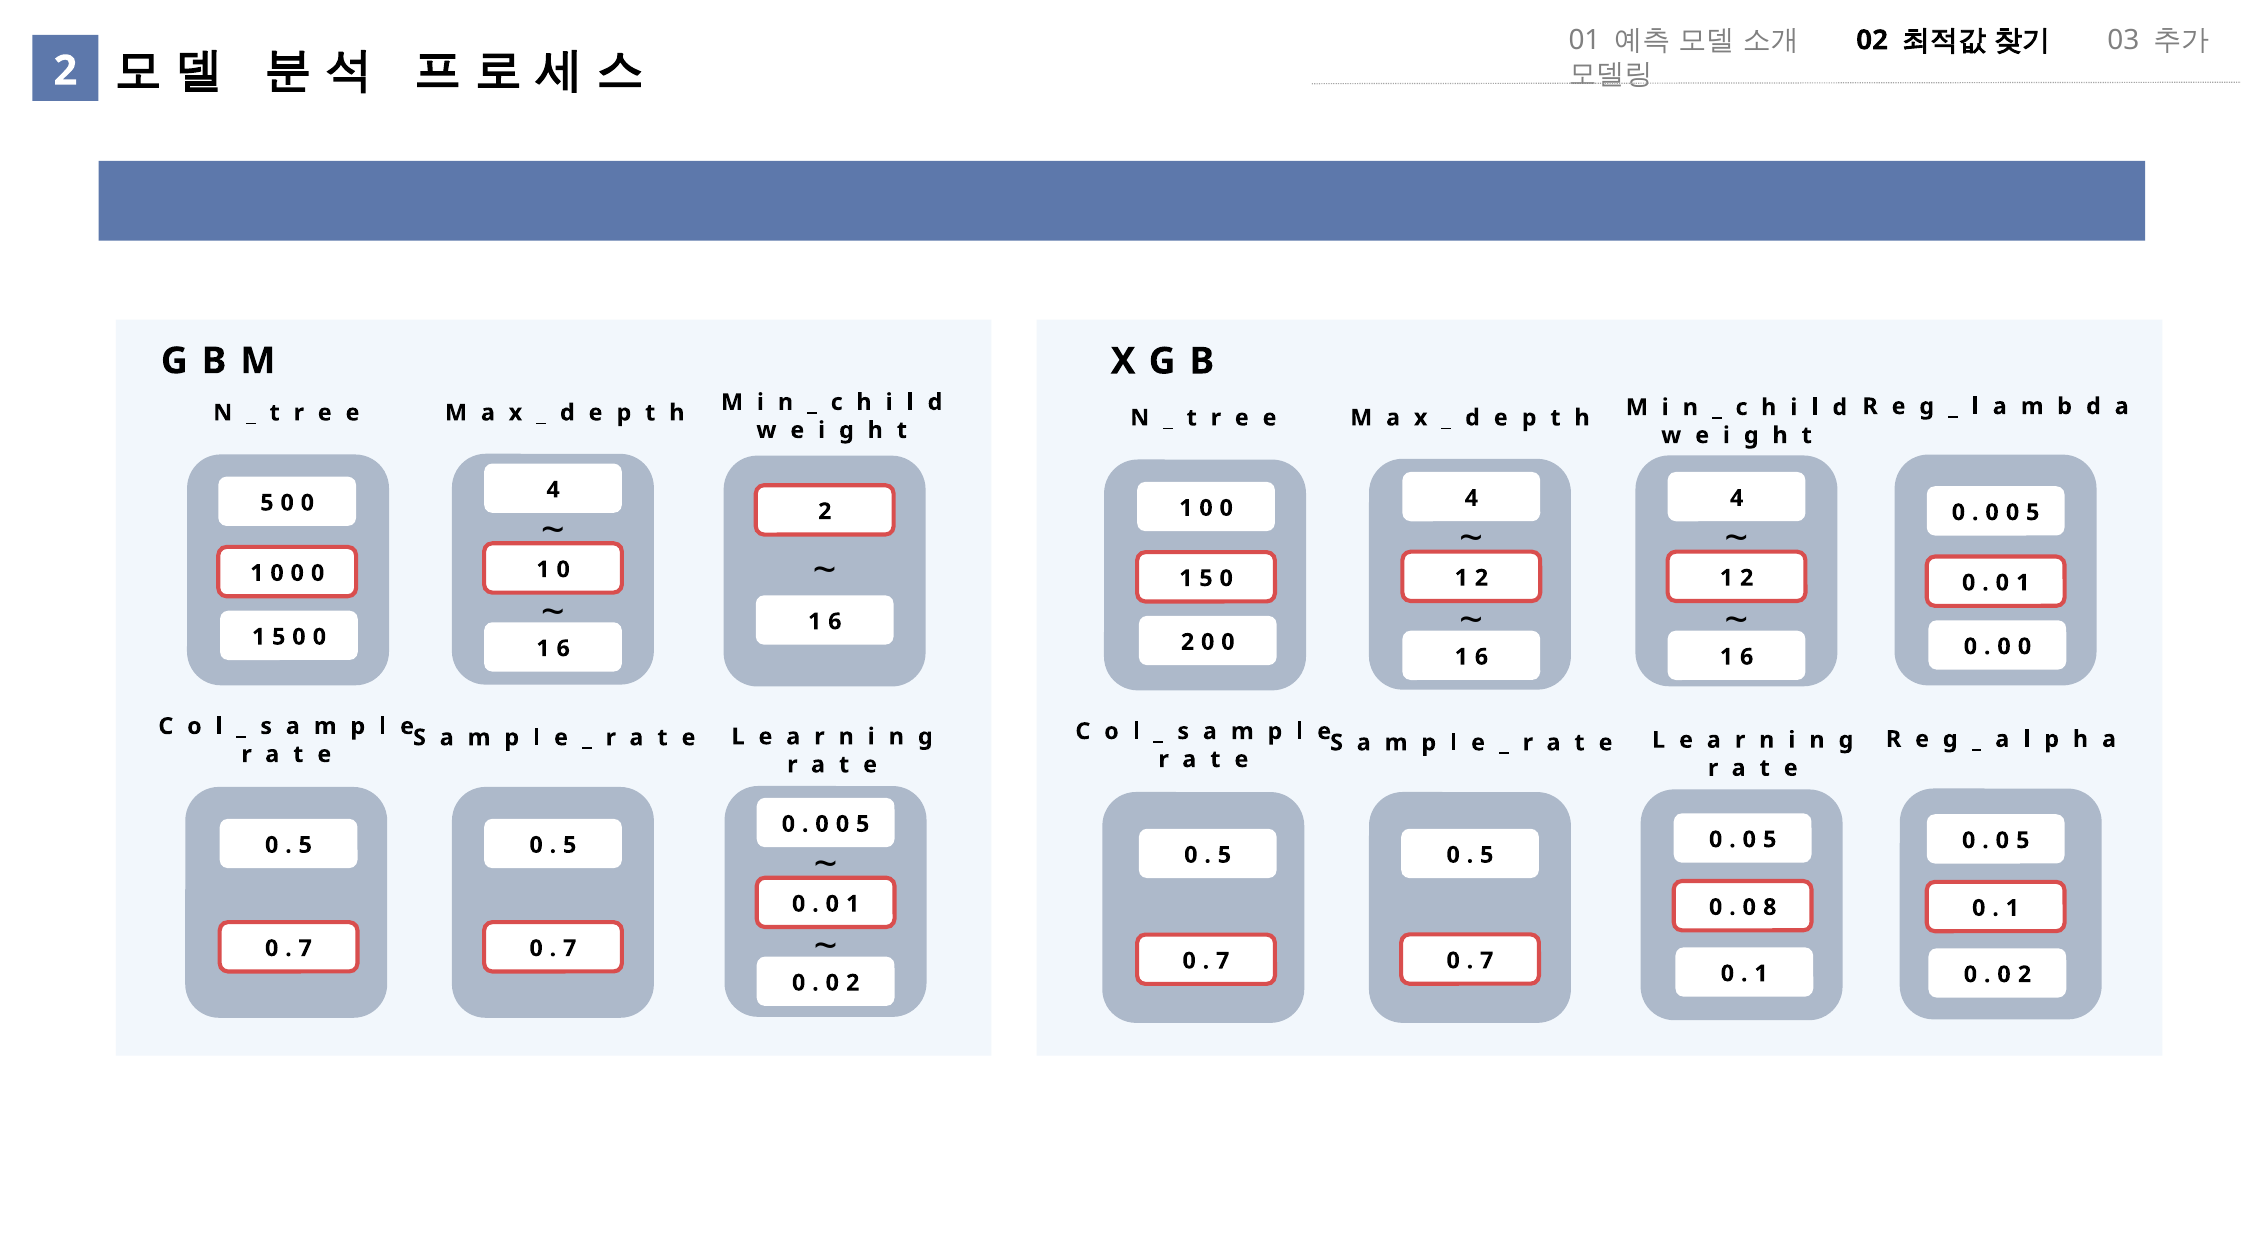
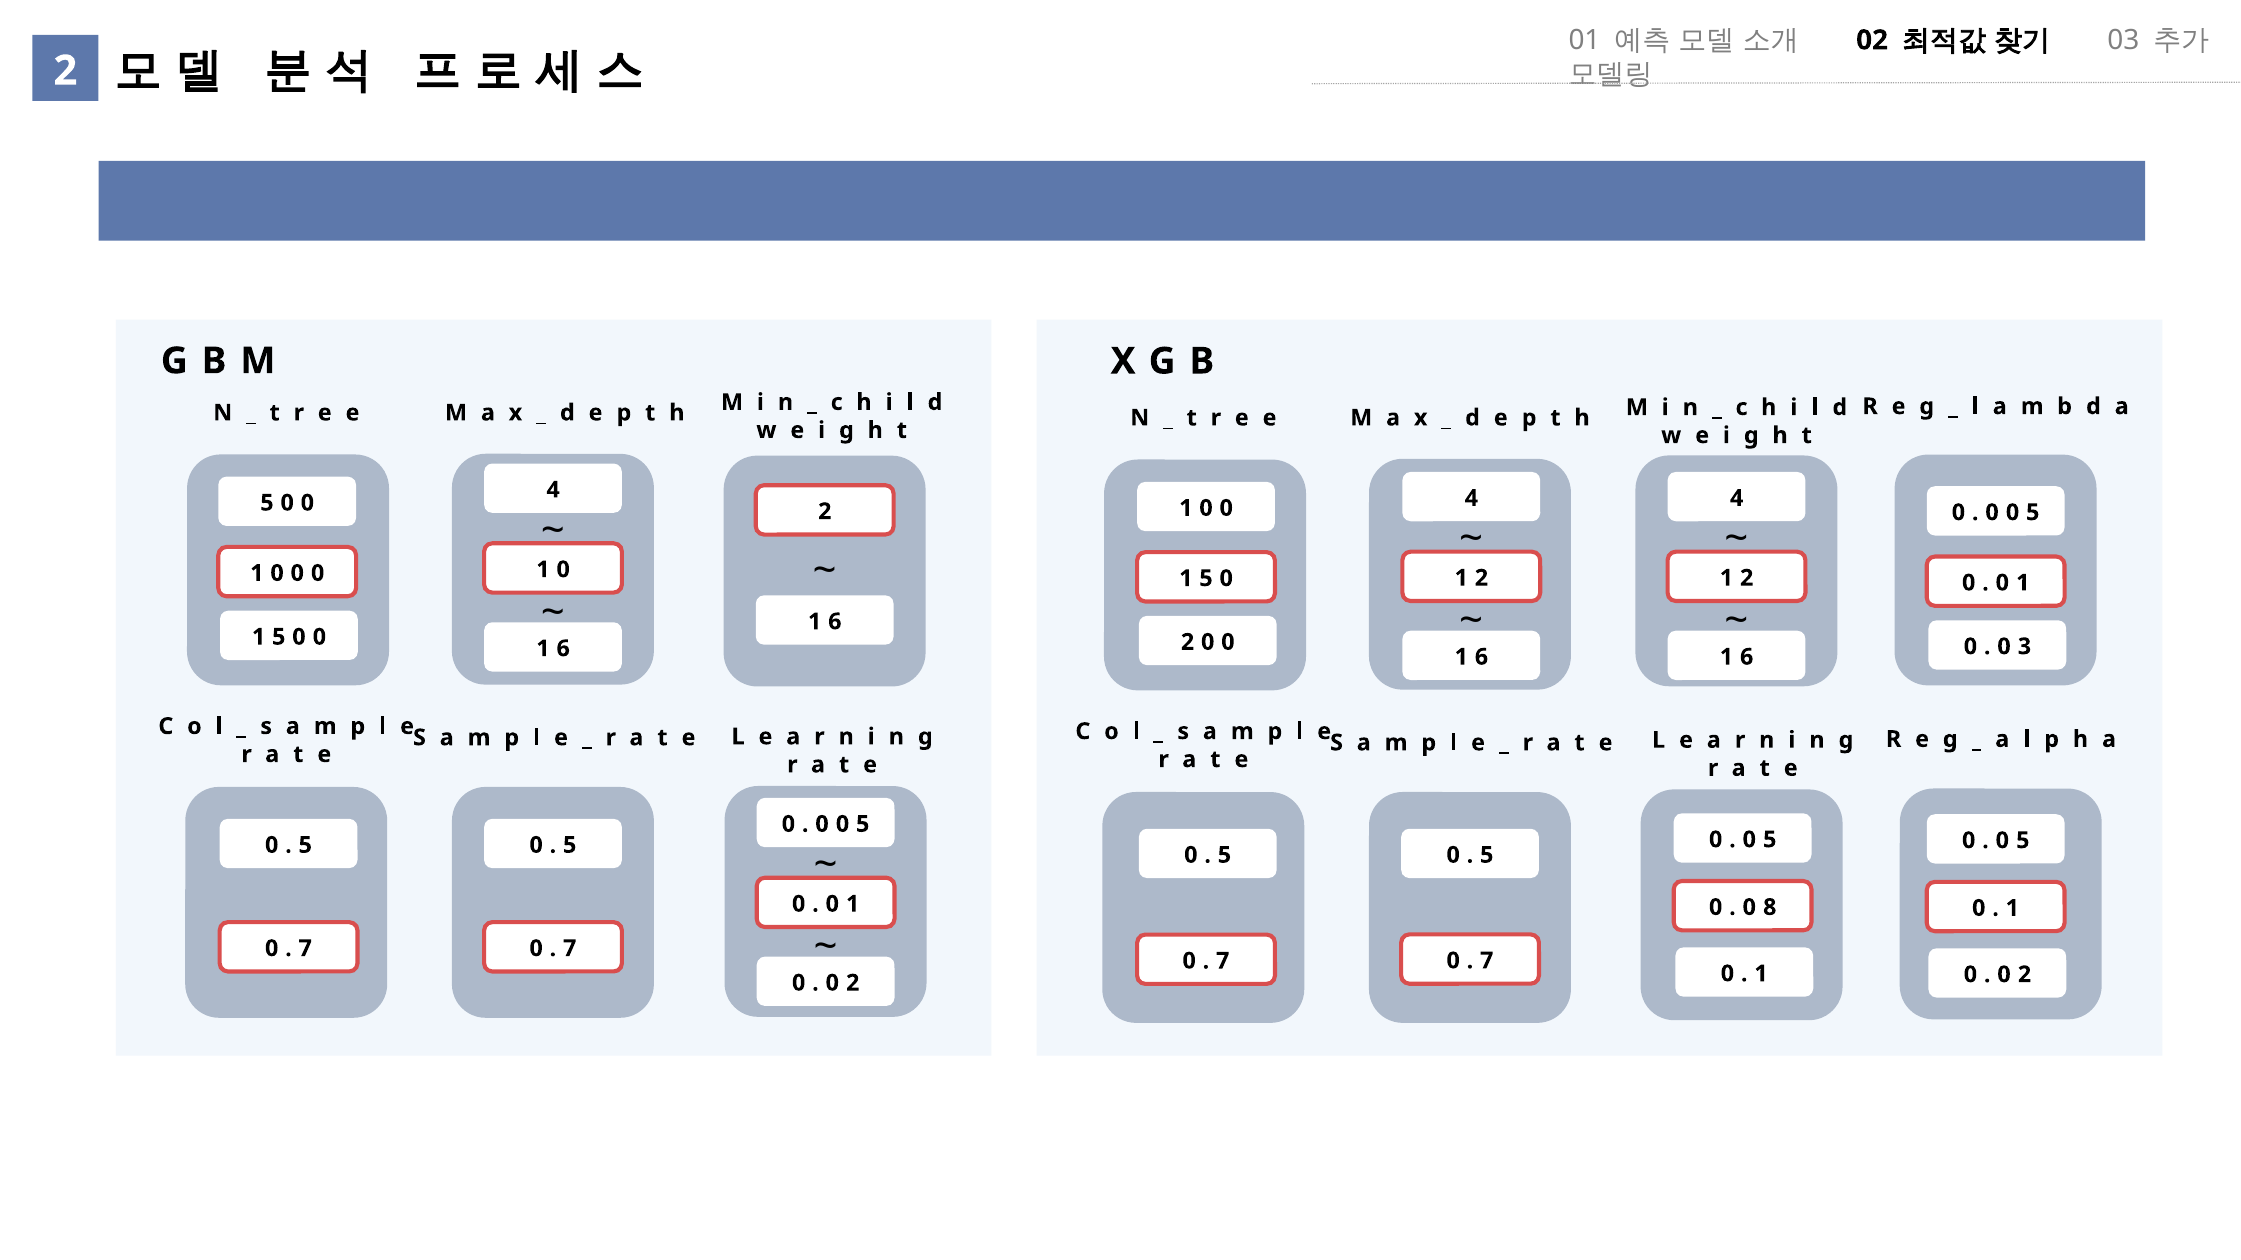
0: 0 -> 3 (2025, 647)
